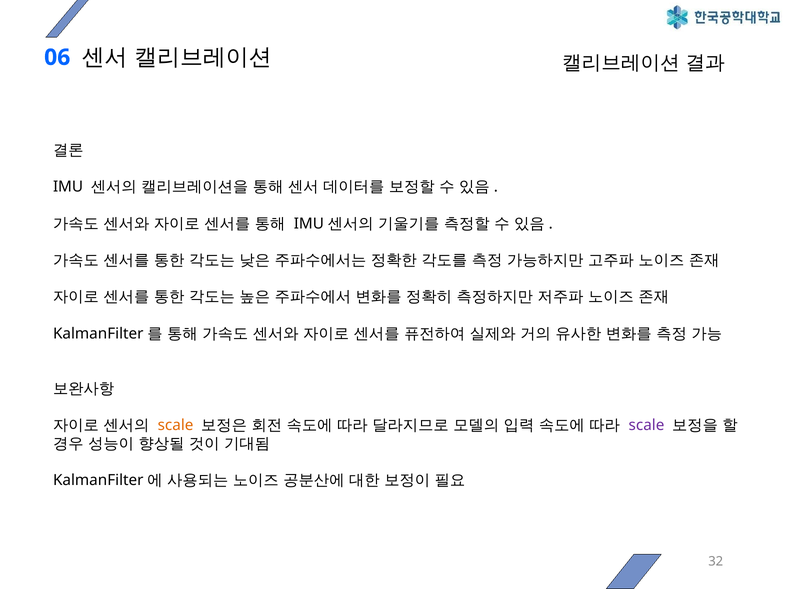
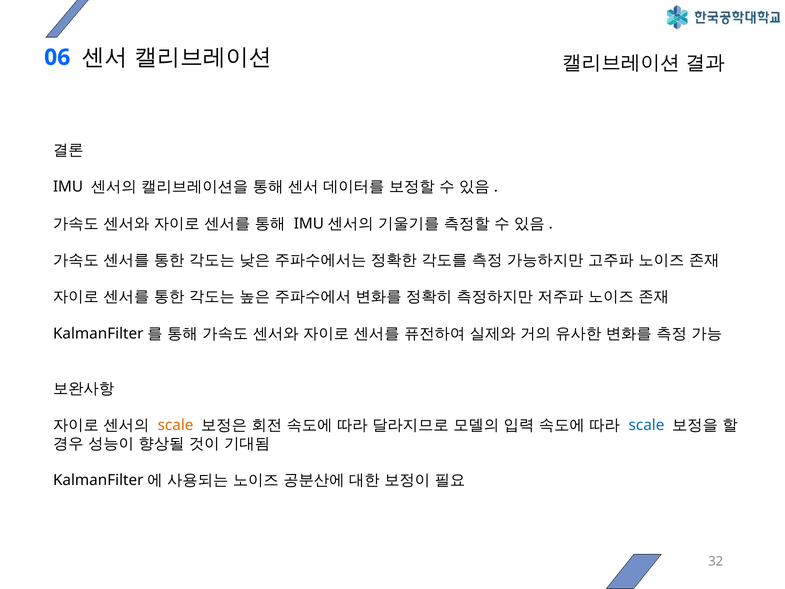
scale colour: purple -> blue (647, 425)
